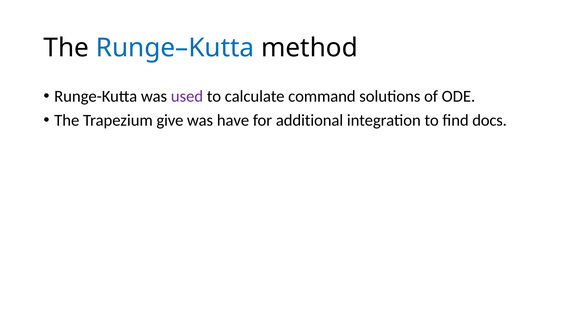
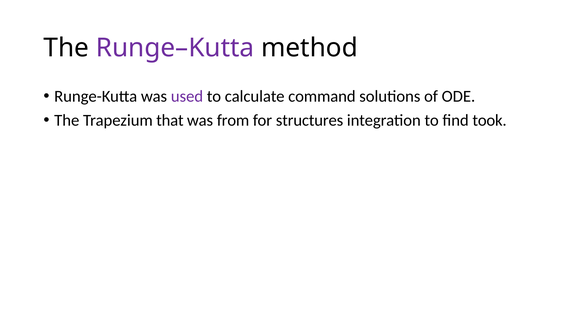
Runge–Kutta colour: blue -> purple (175, 48)
give: give -> that (170, 120)
have: have -> from (233, 120)
additional: additional -> structures (310, 120)
docs: docs -> took (490, 120)
